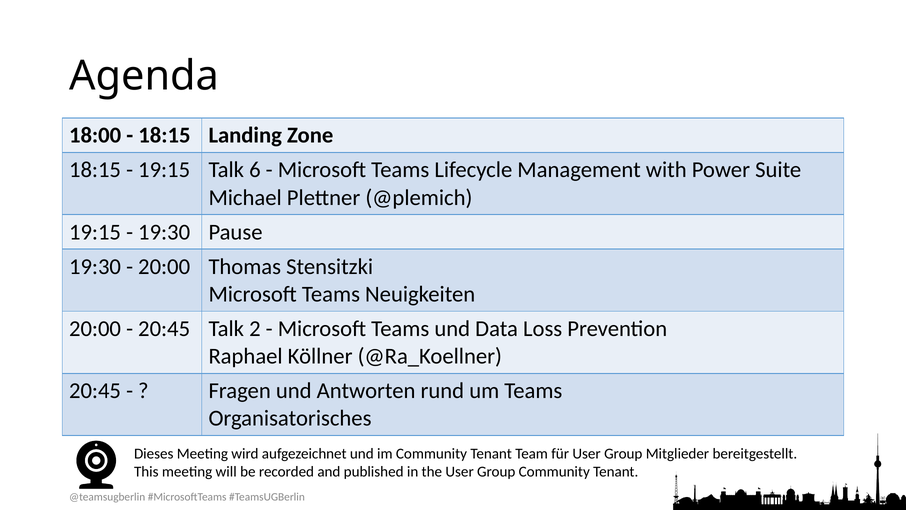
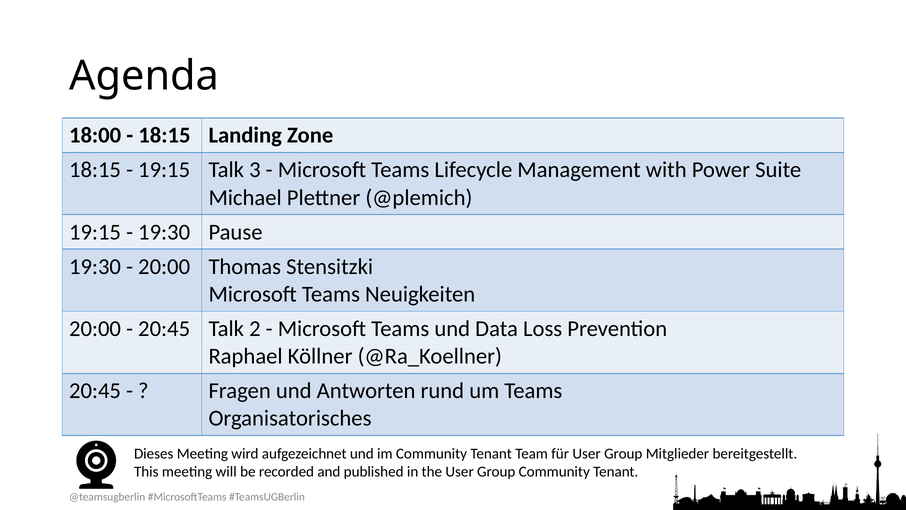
6: 6 -> 3 (255, 170)
